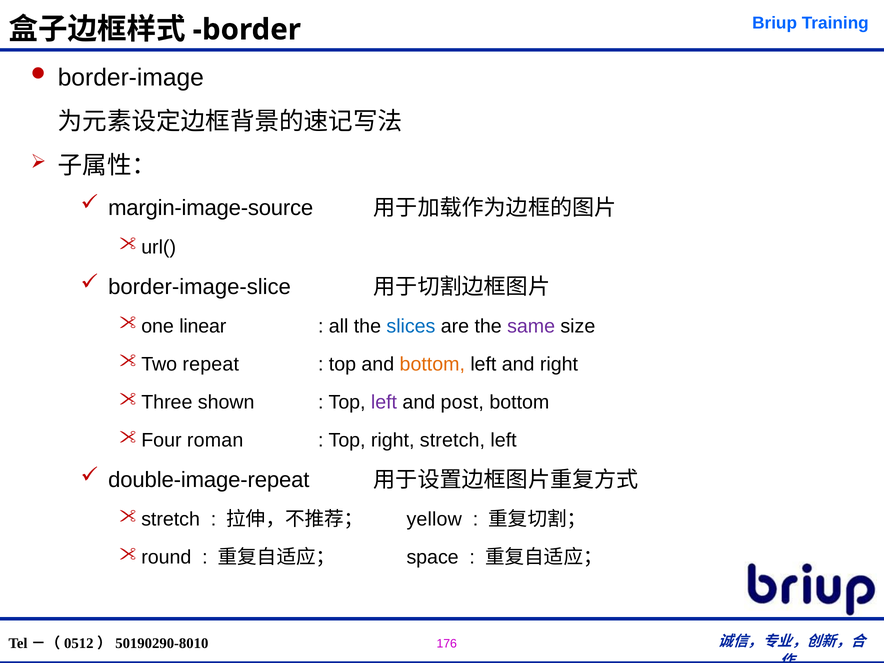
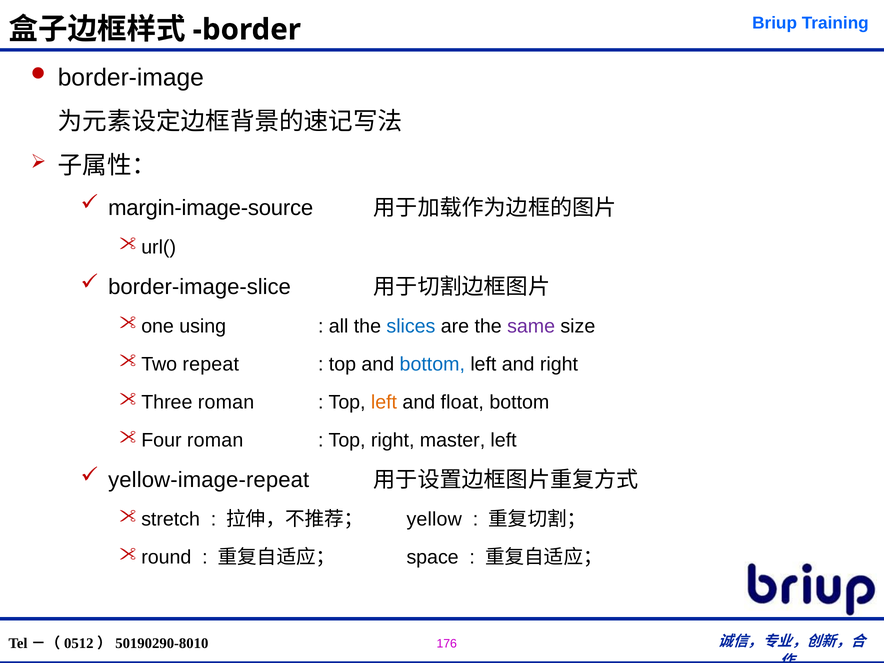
linear: linear -> using (203, 326)
bottom colour: orange -> blue (432, 364)
shown: shown -> roman (226, 402)
left colour: purple -> orange (384, 402)
post: post -> float (462, 402)
stretch: stretch -> master (453, 440)
double-image-repeat: double-image-repeat -> yellow-image-repeat (209, 480)
